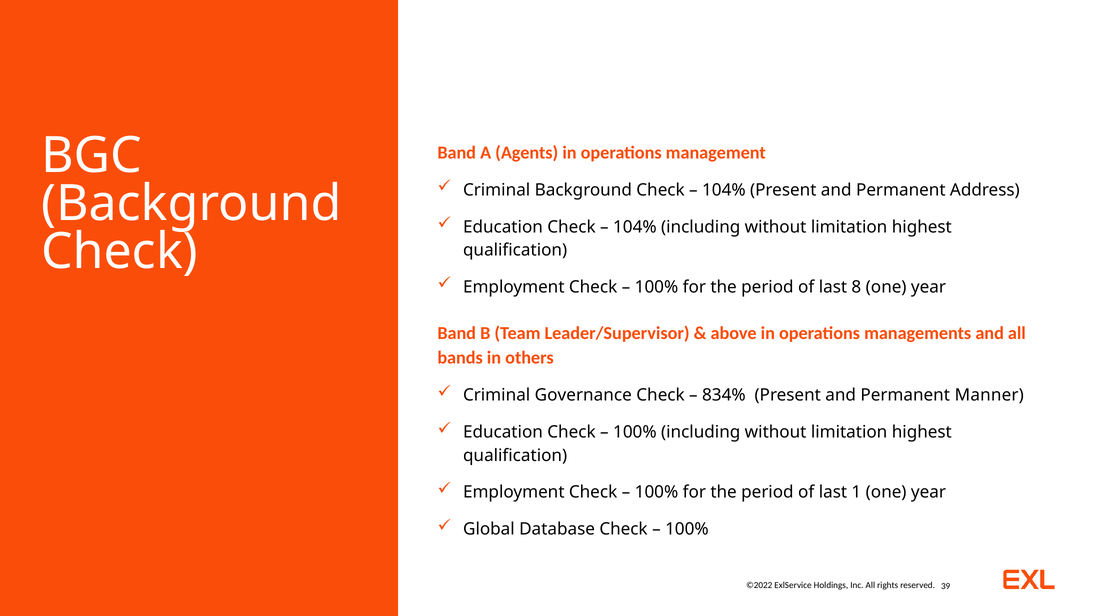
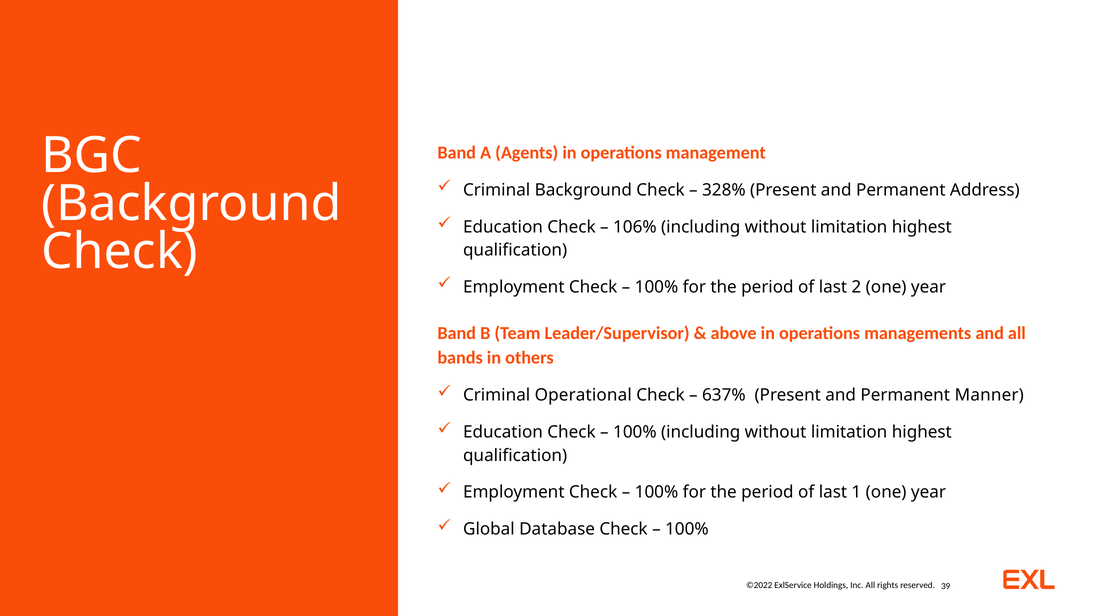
104%: 104% -> 328% (724, 190)
104%: 104% -> 106% (635, 227)
8: 8 -> 2 (856, 287)
Governance: Governance -> Operational (583, 395)
834%: 834% -> 637% (724, 395)
